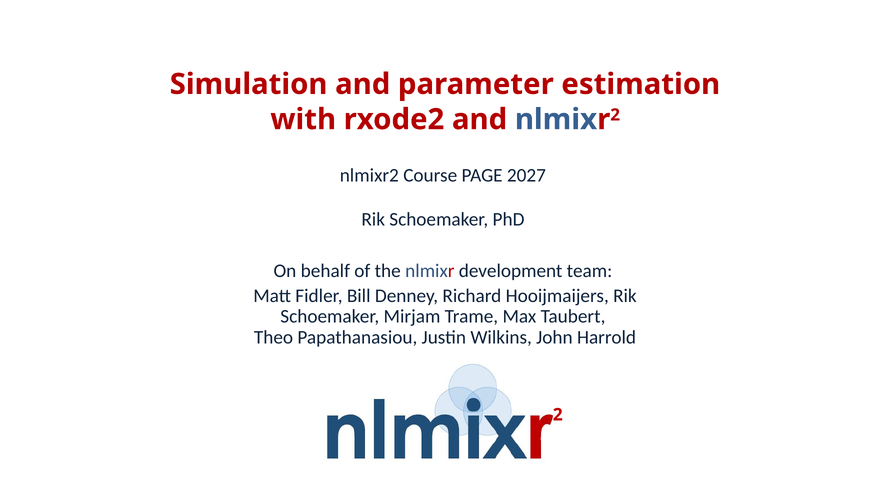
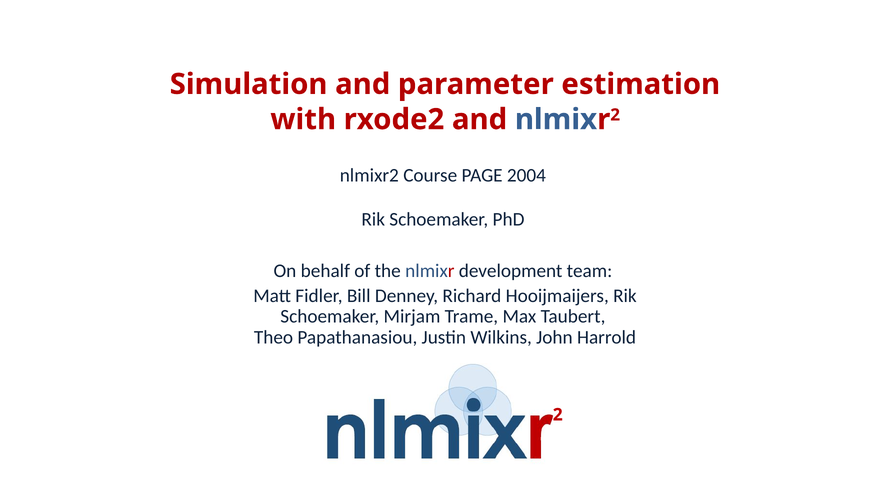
2027: 2027 -> 2004 (526, 175)
